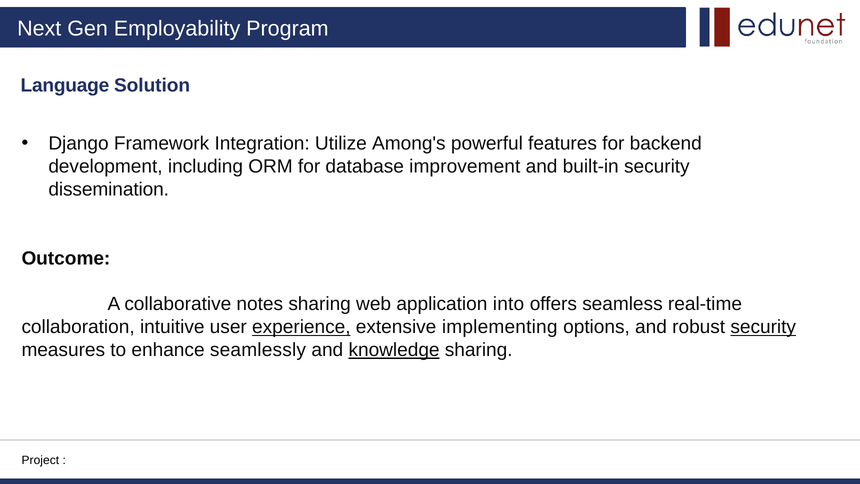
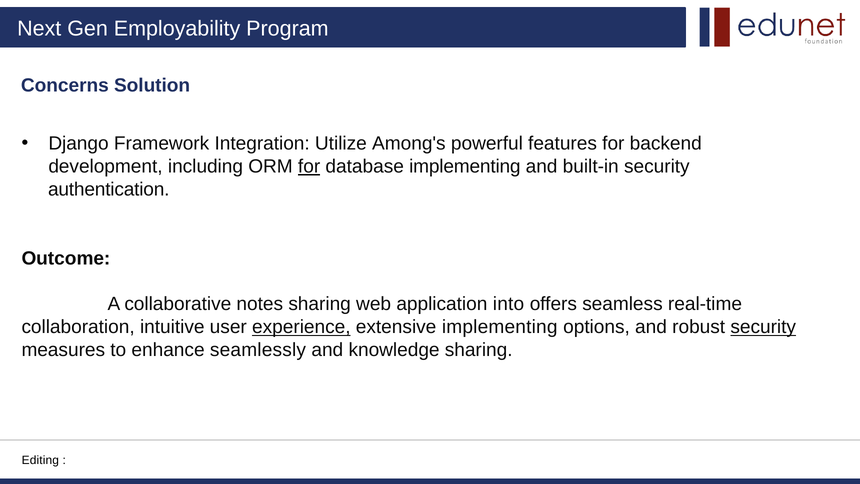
Language: Language -> Concerns (65, 86)
for underline: none -> present (309, 167)
database improvement: improvement -> implementing (465, 167)
dissemination: dissemination -> authentication (109, 189)
knowledge underline: present -> none (394, 350)
Project: Project -> Editing (40, 460)
